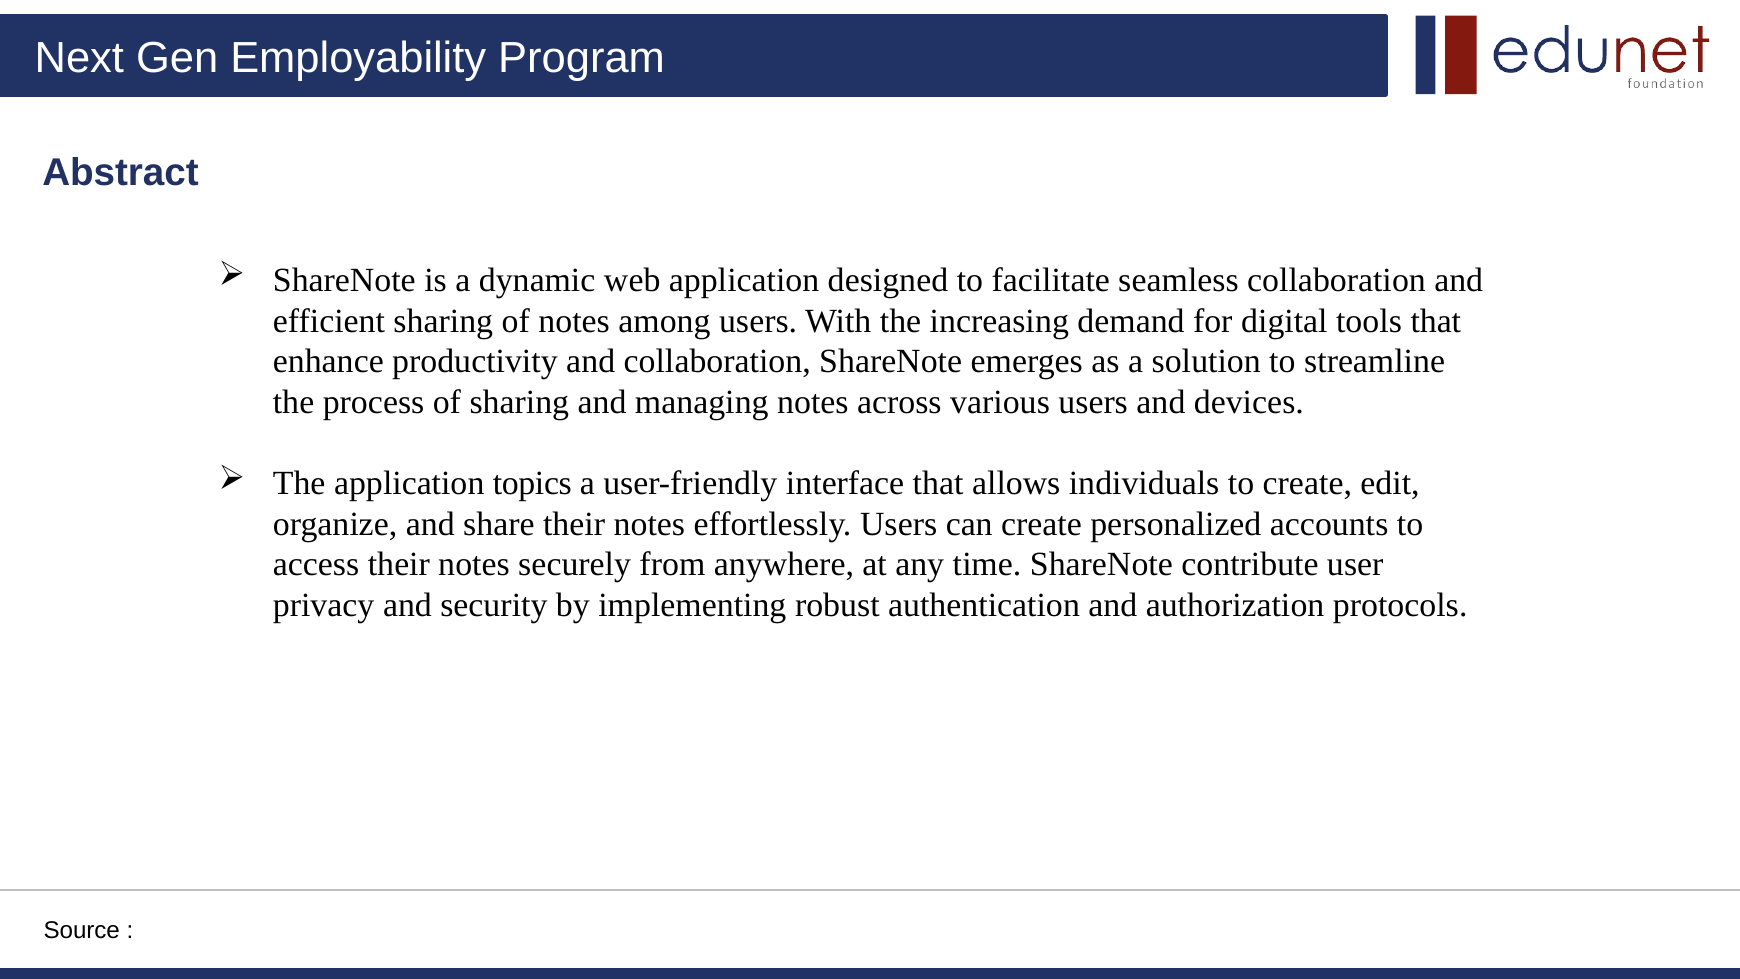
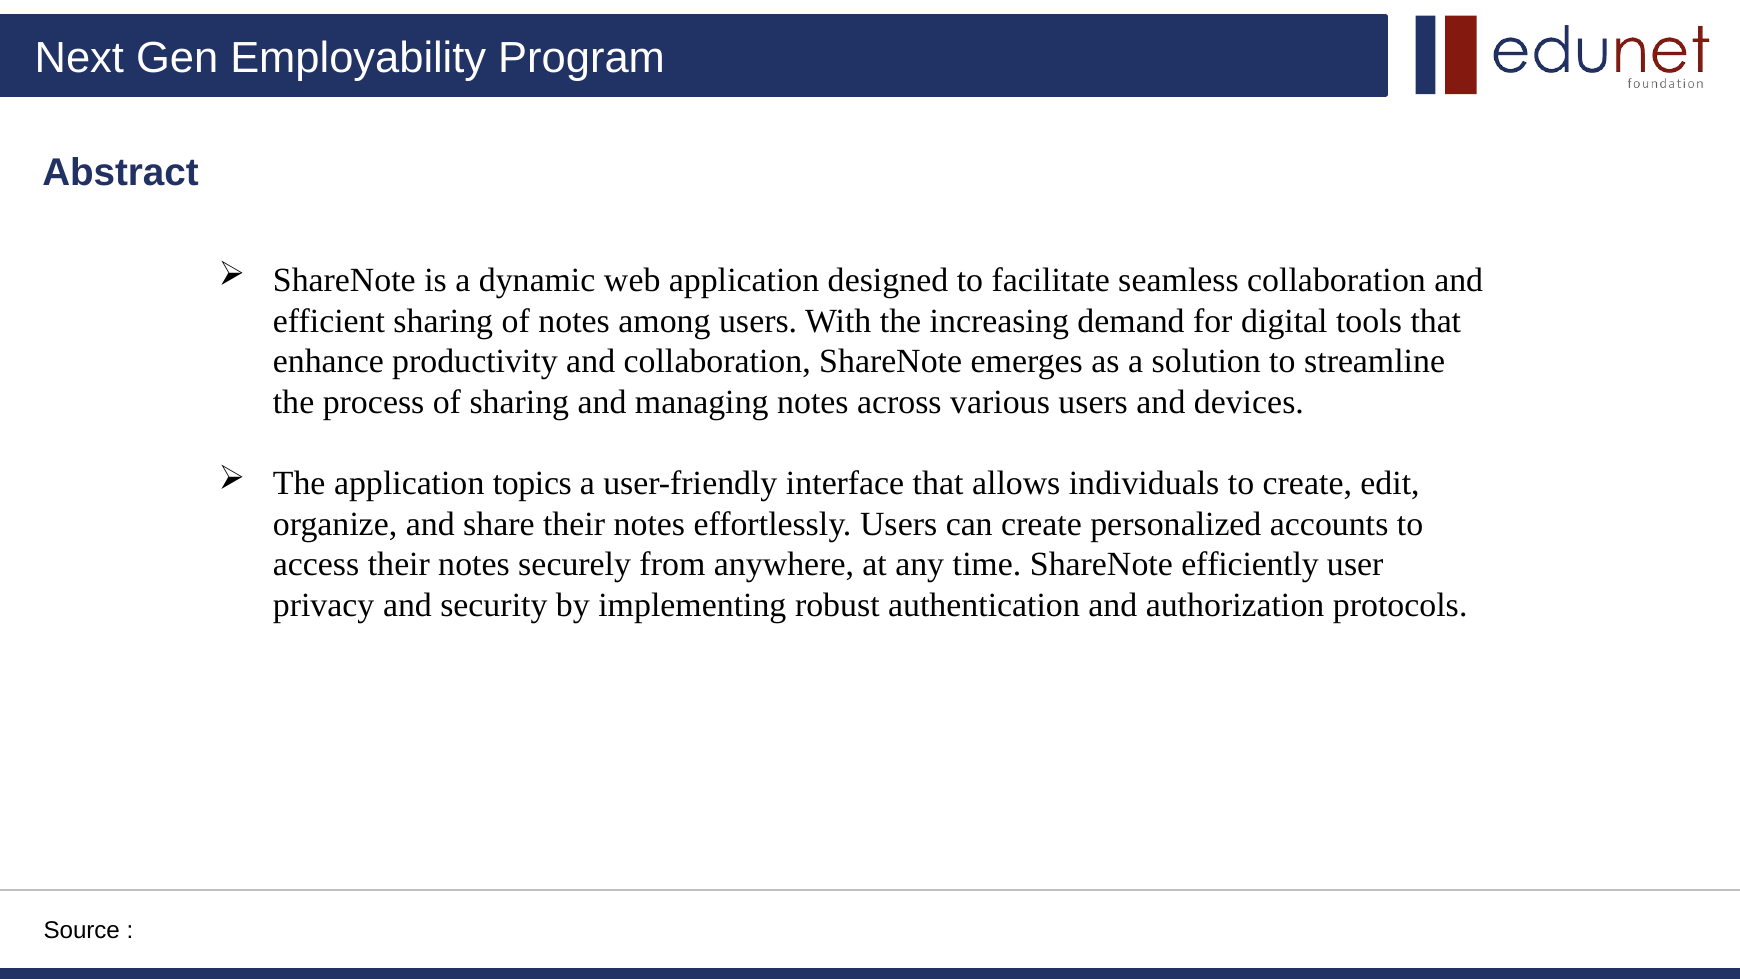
contribute: contribute -> efficiently (1250, 565)
